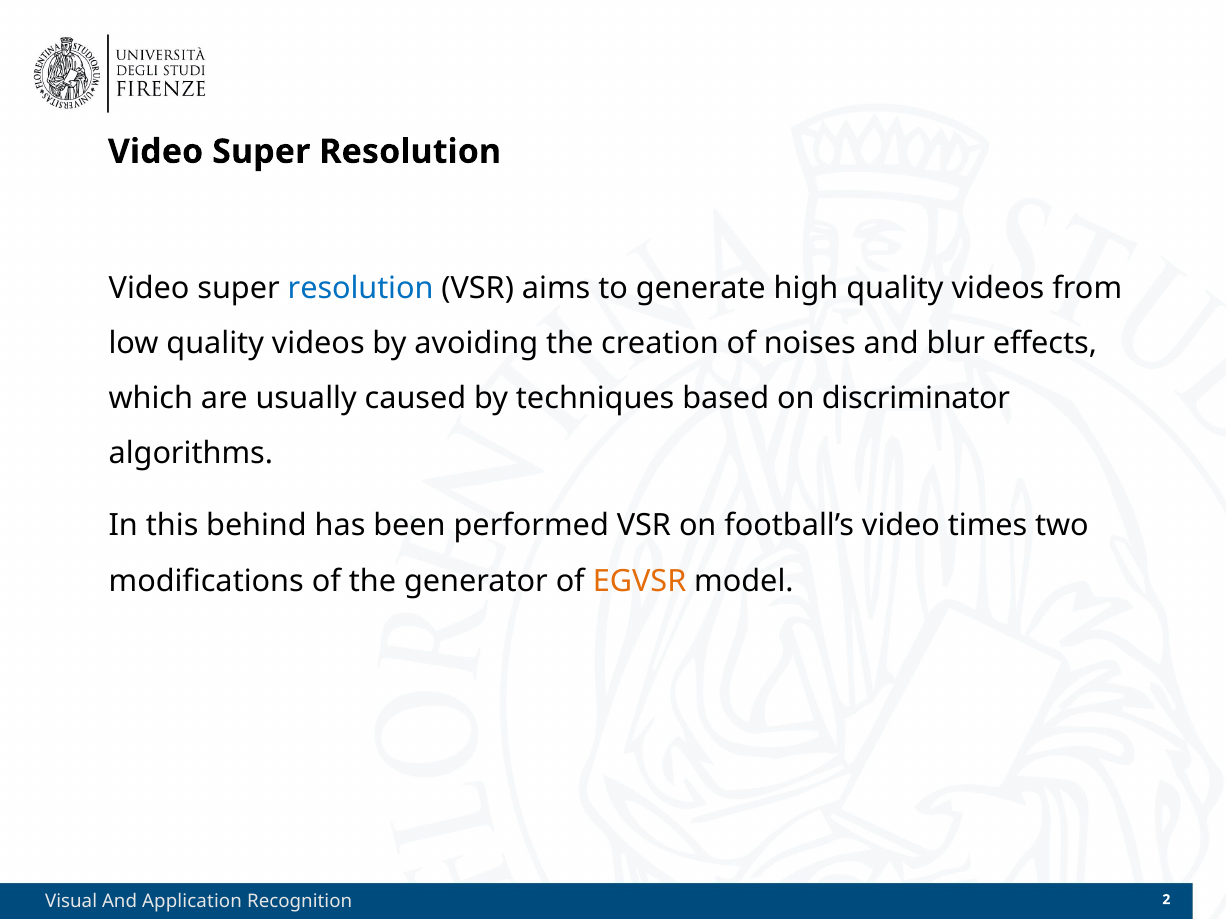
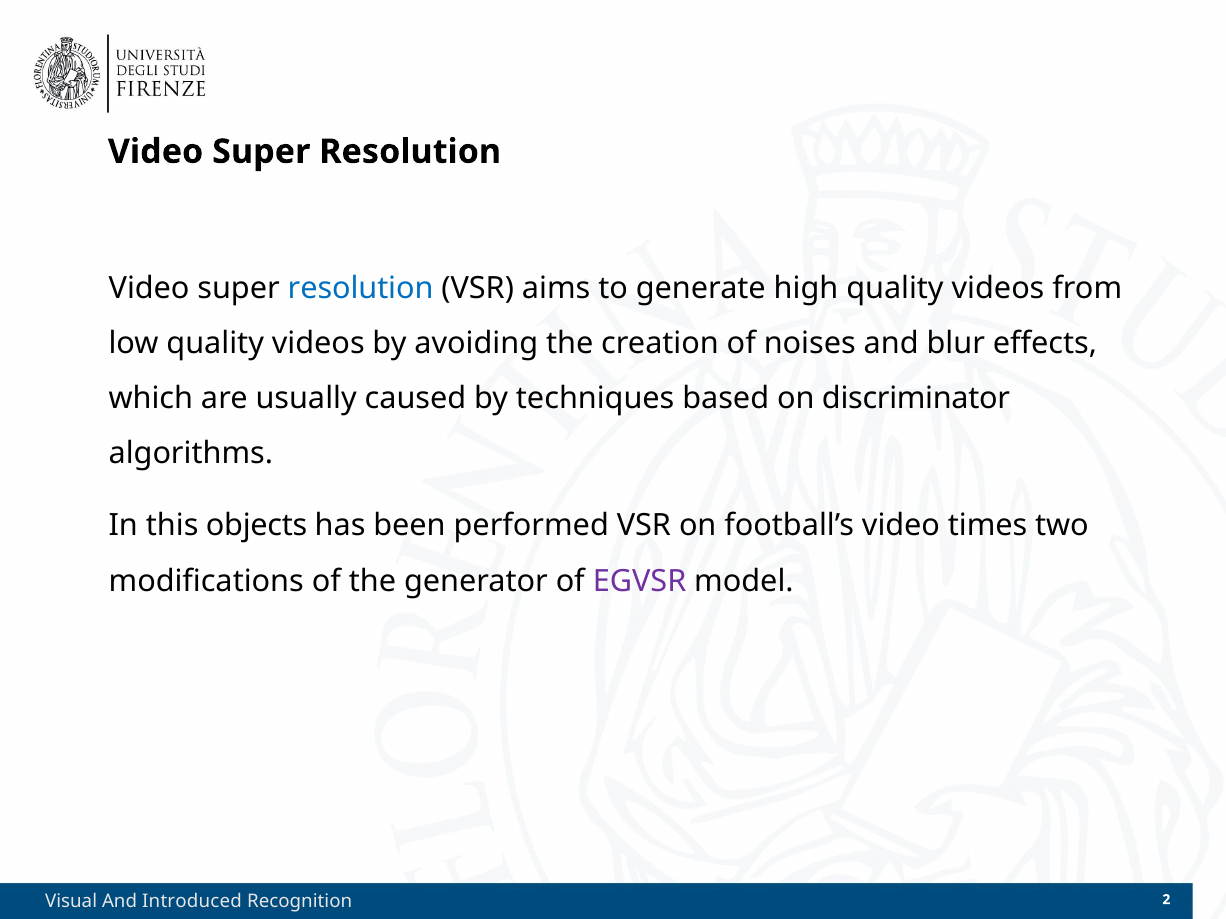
behind: behind -> objects (257, 526)
EGVSR colour: orange -> purple (640, 581)
Application: Application -> Introduced (192, 902)
